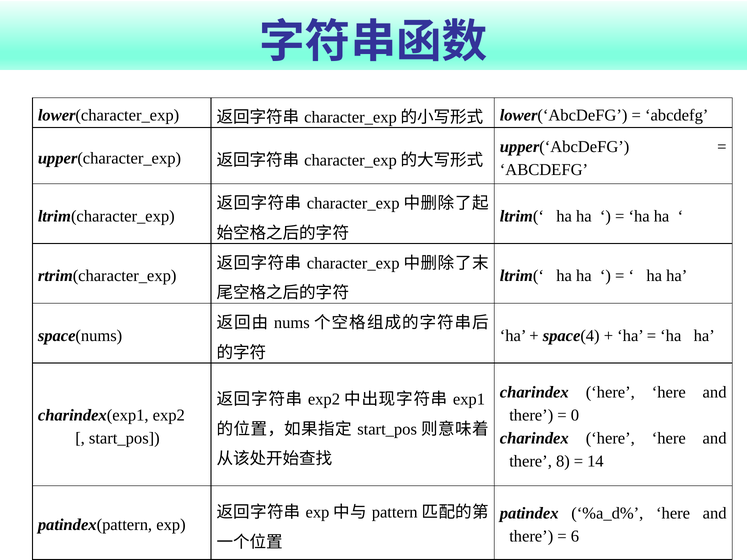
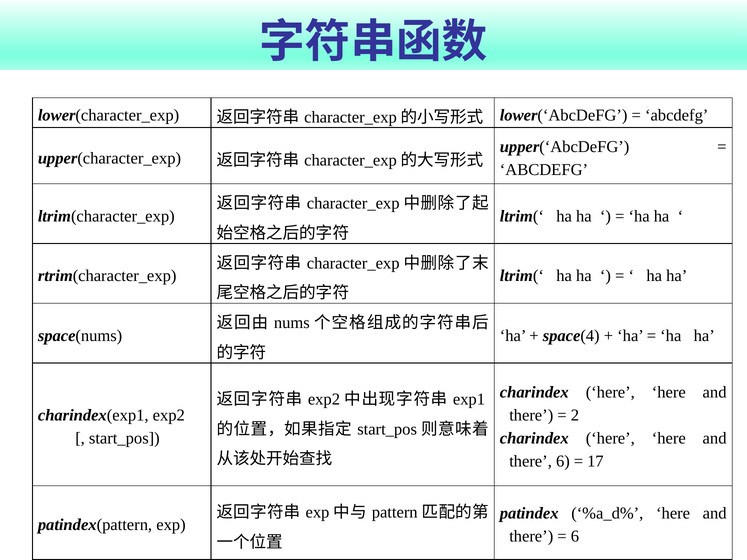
0: 0 -> 2 (575, 415)
there 8: 8 -> 6 (563, 462)
14: 14 -> 17 (595, 462)
